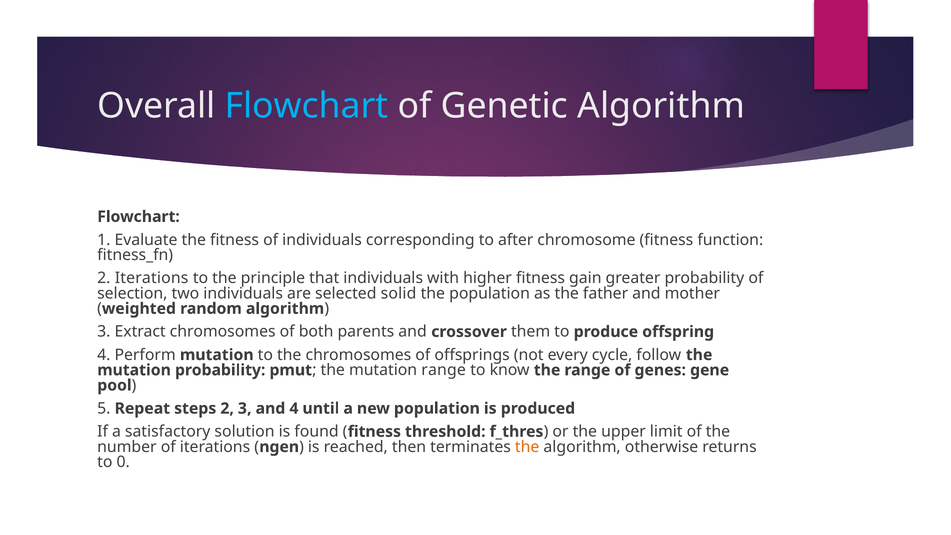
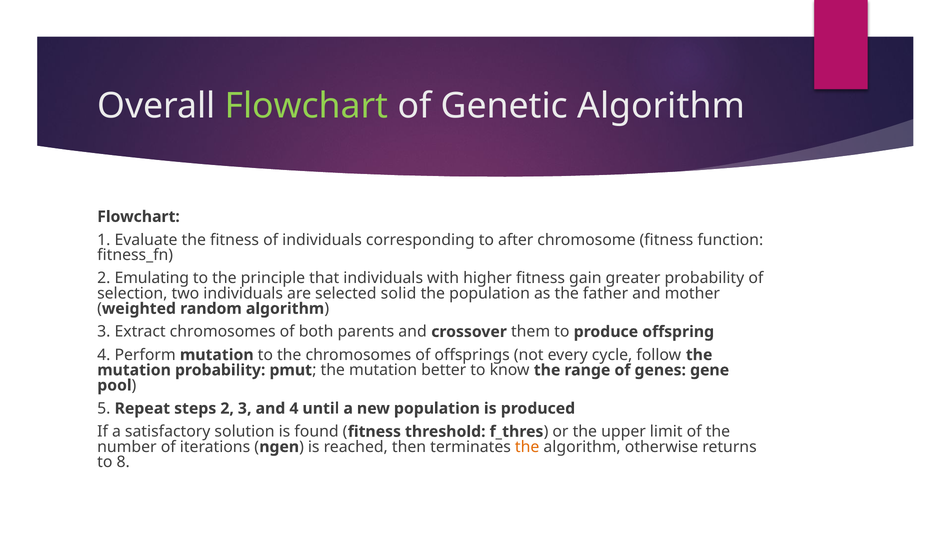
Flowchart colour: light blue -> light green (307, 106)
2 Iterations: Iterations -> Emulating (152, 278)
mutation range: range -> better (444, 370)
0: 0 -> 8 (123, 462)
